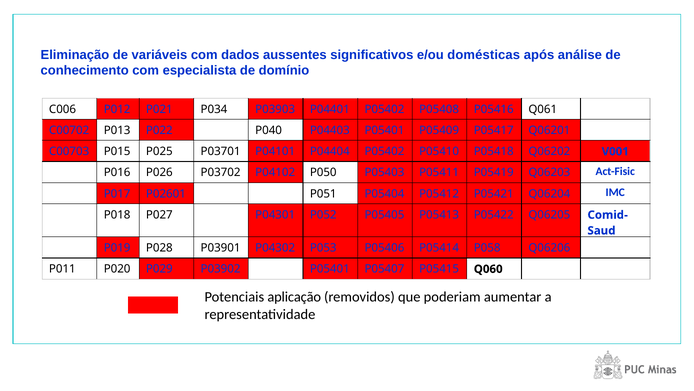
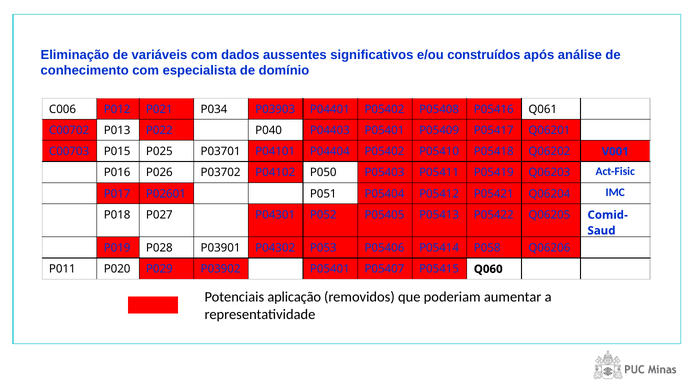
domésticas: domésticas -> construídos (484, 55)
